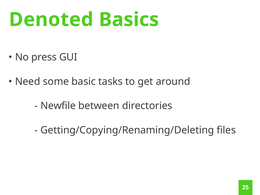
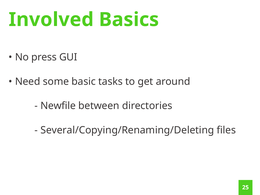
Denoted: Denoted -> Involved (51, 20)
Getting/Copying/Renaming/Deleting: Getting/Copying/Renaming/Deleting -> Several/Copying/Renaming/Deleting (127, 130)
